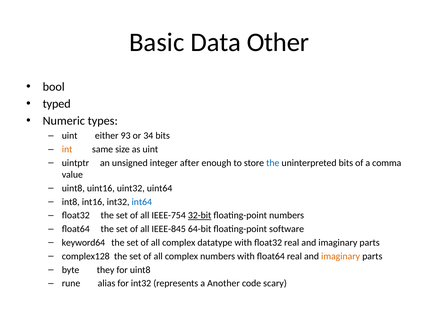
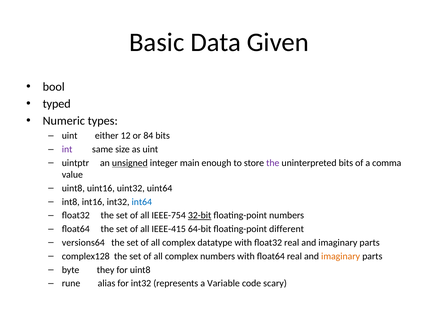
Other: Other -> Given (278, 42)
93: 93 -> 12 (126, 136)
34: 34 -> 84 (148, 136)
int colour: orange -> purple (67, 150)
unsigned underline: none -> present (130, 163)
after: after -> main (190, 163)
the colour: blue -> purple (273, 163)
IEEE-845: IEEE-845 -> IEEE-415 (169, 229)
software: software -> different (287, 229)
keyword64: keyword64 -> versions64 (83, 243)
Another: Another -> Variable (224, 284)
